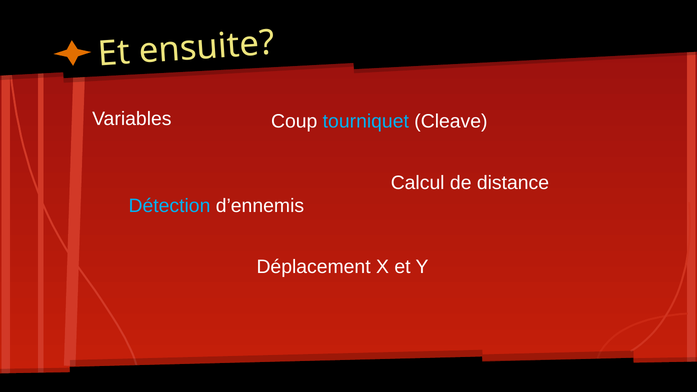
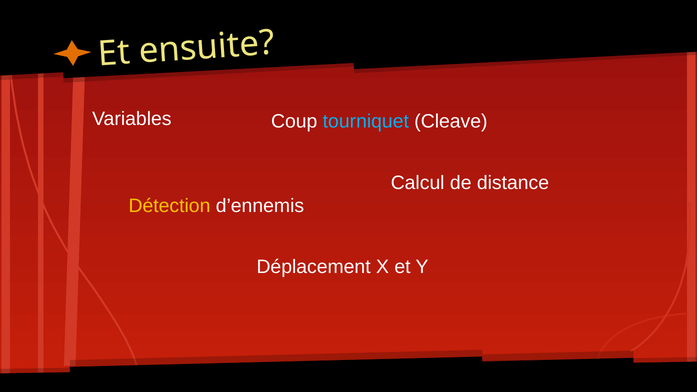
Détection colour: light blue -> yellow (169, 206)
